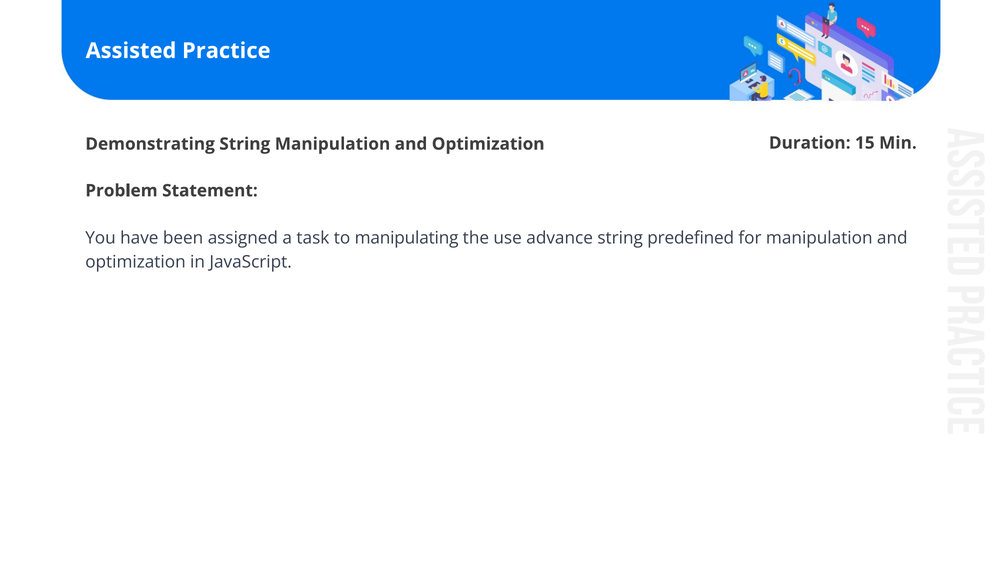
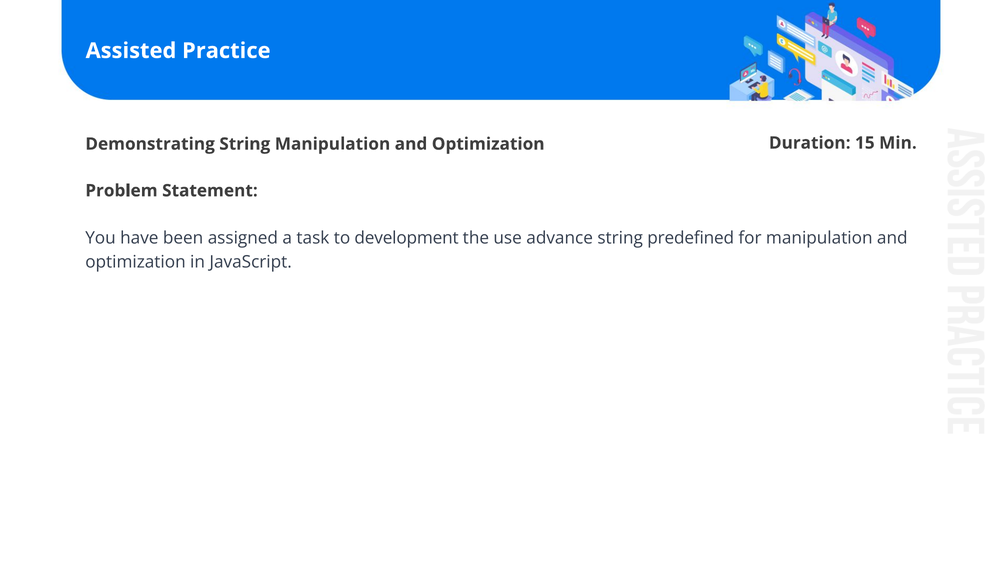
manipulating: manipulating -> development (407, 238)
